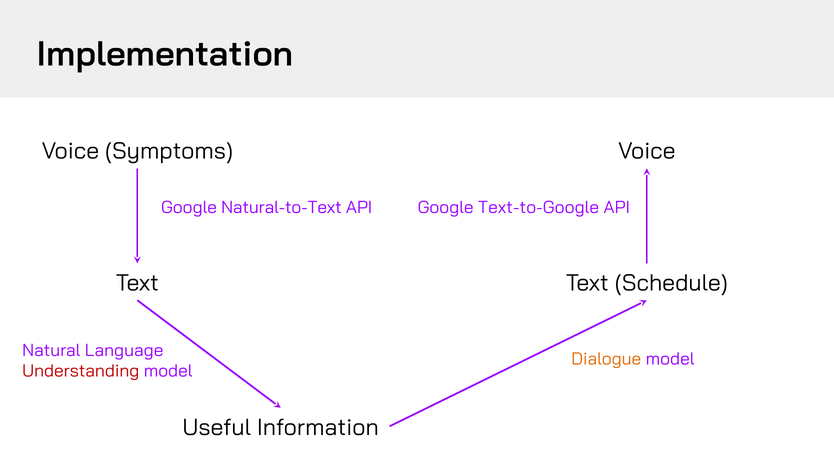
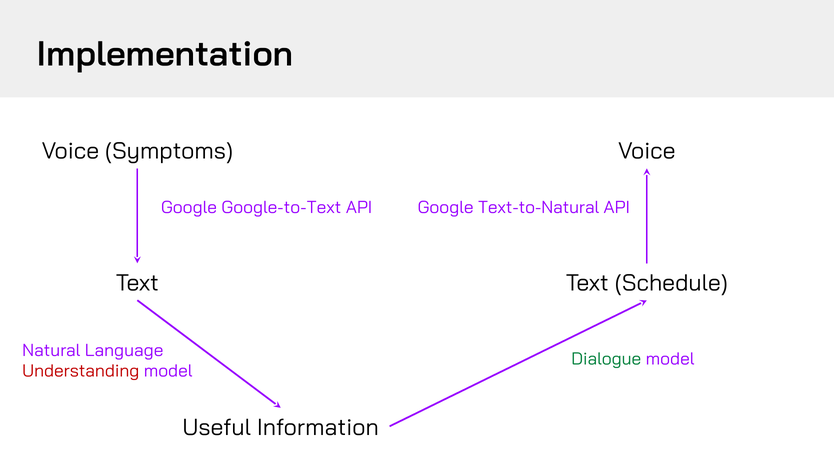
Natural-to-Text: Natural-to-Text -> Google-to-Text (281, 208)
Text-to-Google: Text-to-Google -> Text-to-Natural (539, 208)
Dialogue colour: orange -> green (606, 359)
